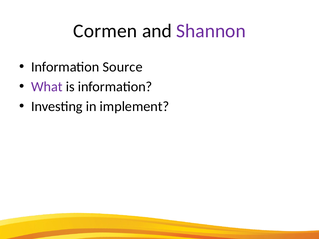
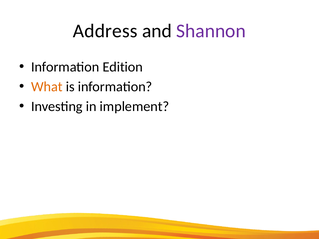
Cormen: Cormen -> Address (105, 31)
Source: Source -> Edition (123, 67)
What colour: purple -> orange (47, 87)
